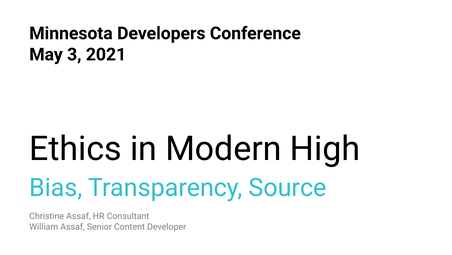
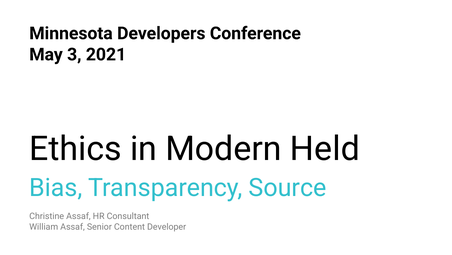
High: High -> Held (325, 148)
